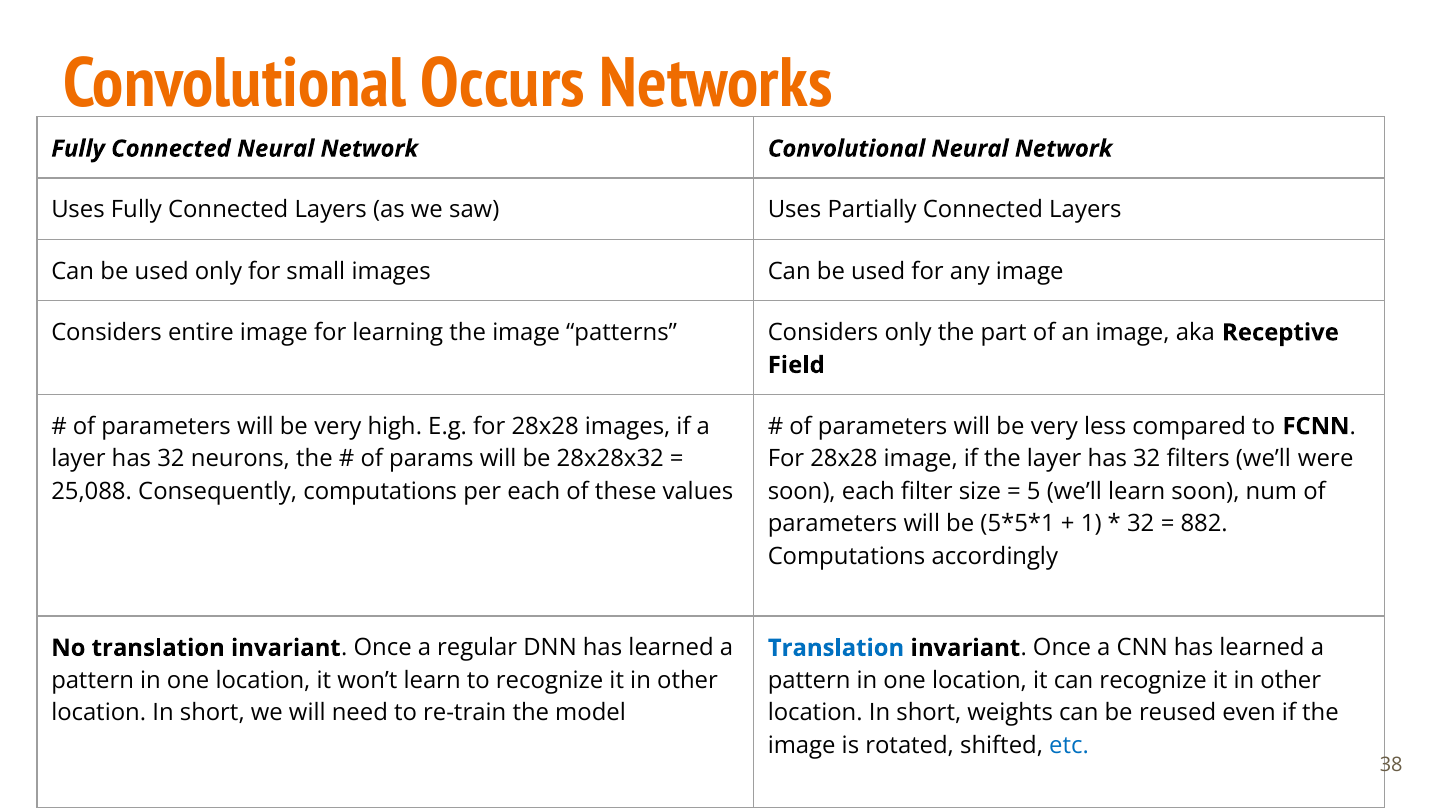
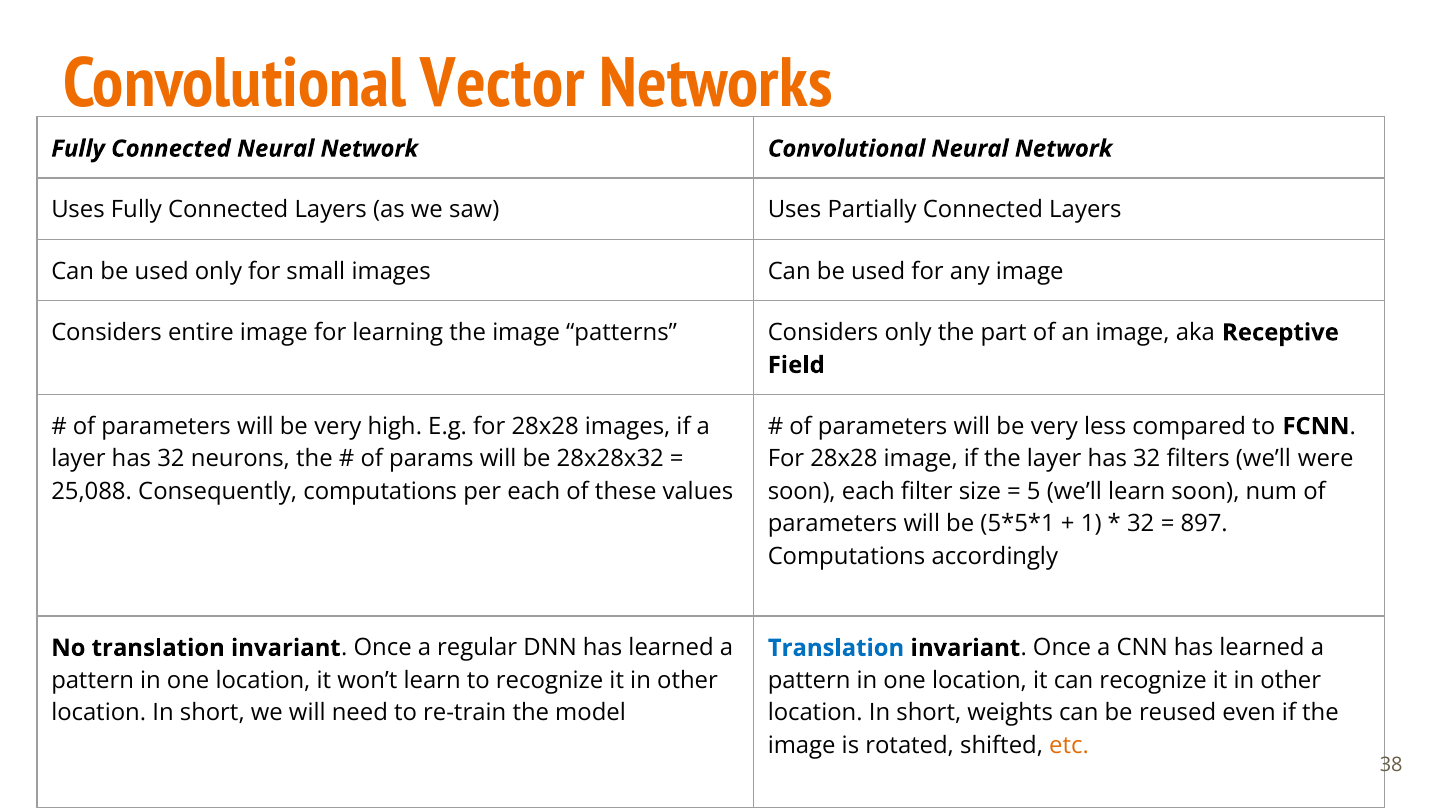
Occurs: Occurs -> Vector (503, 83)
882: 882 -> 897 (1204, 524)
etc colour: blue -> orange (1069, 745)
